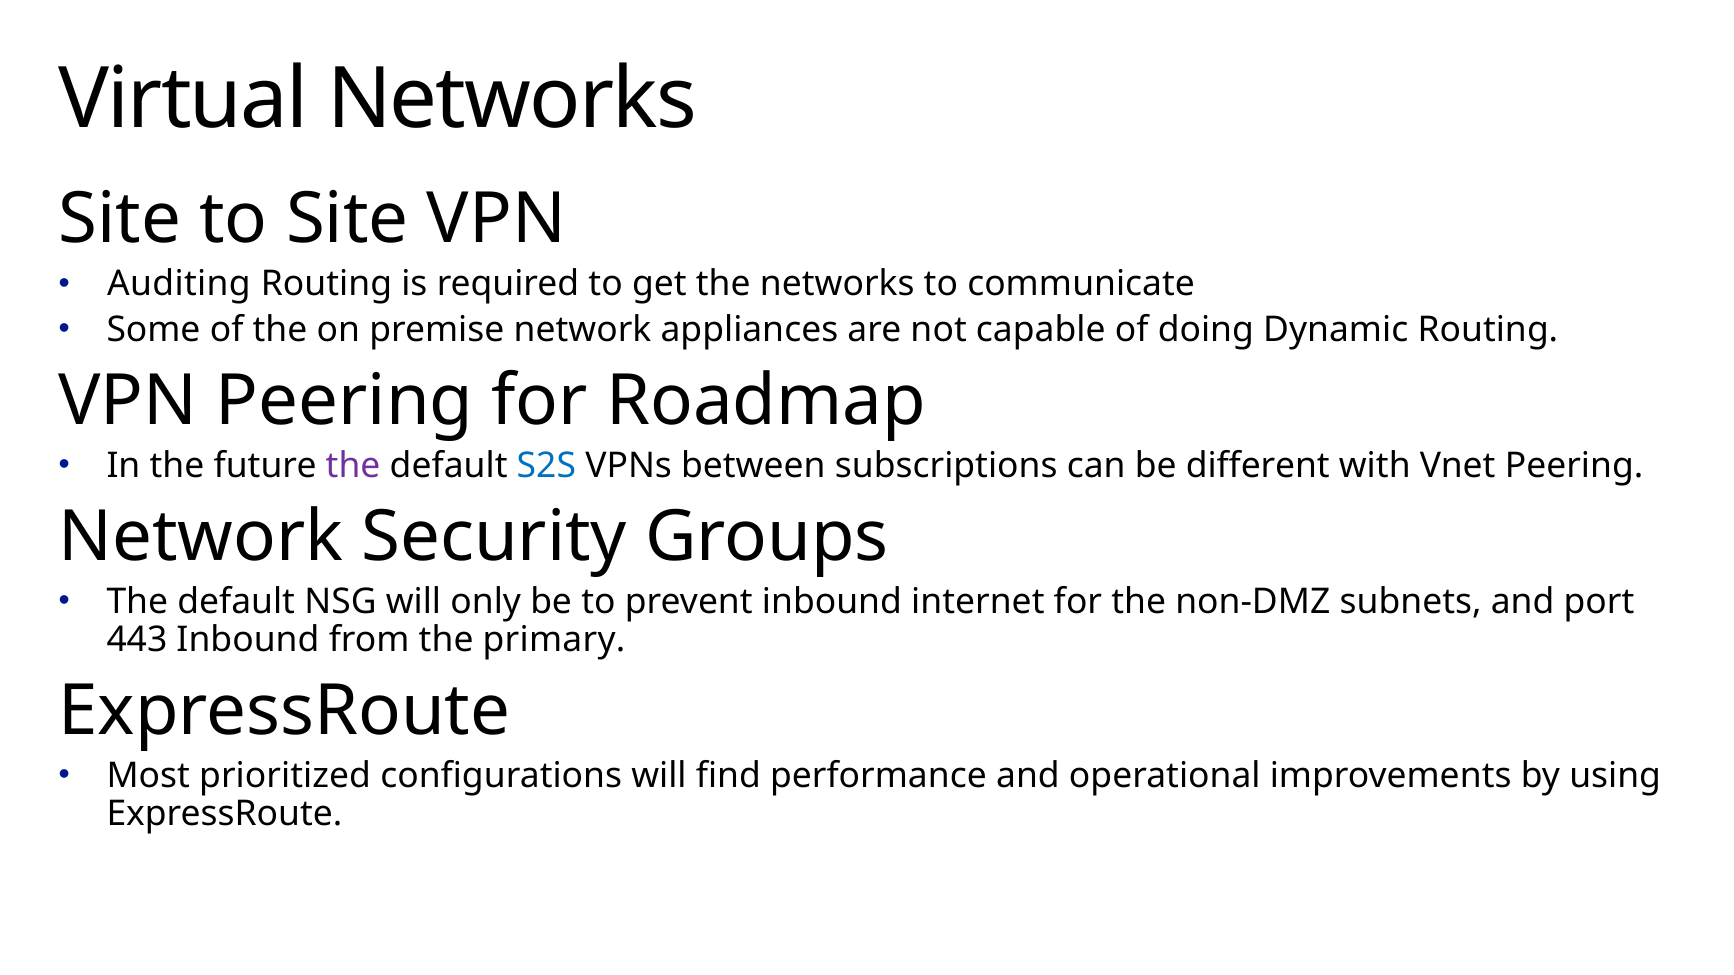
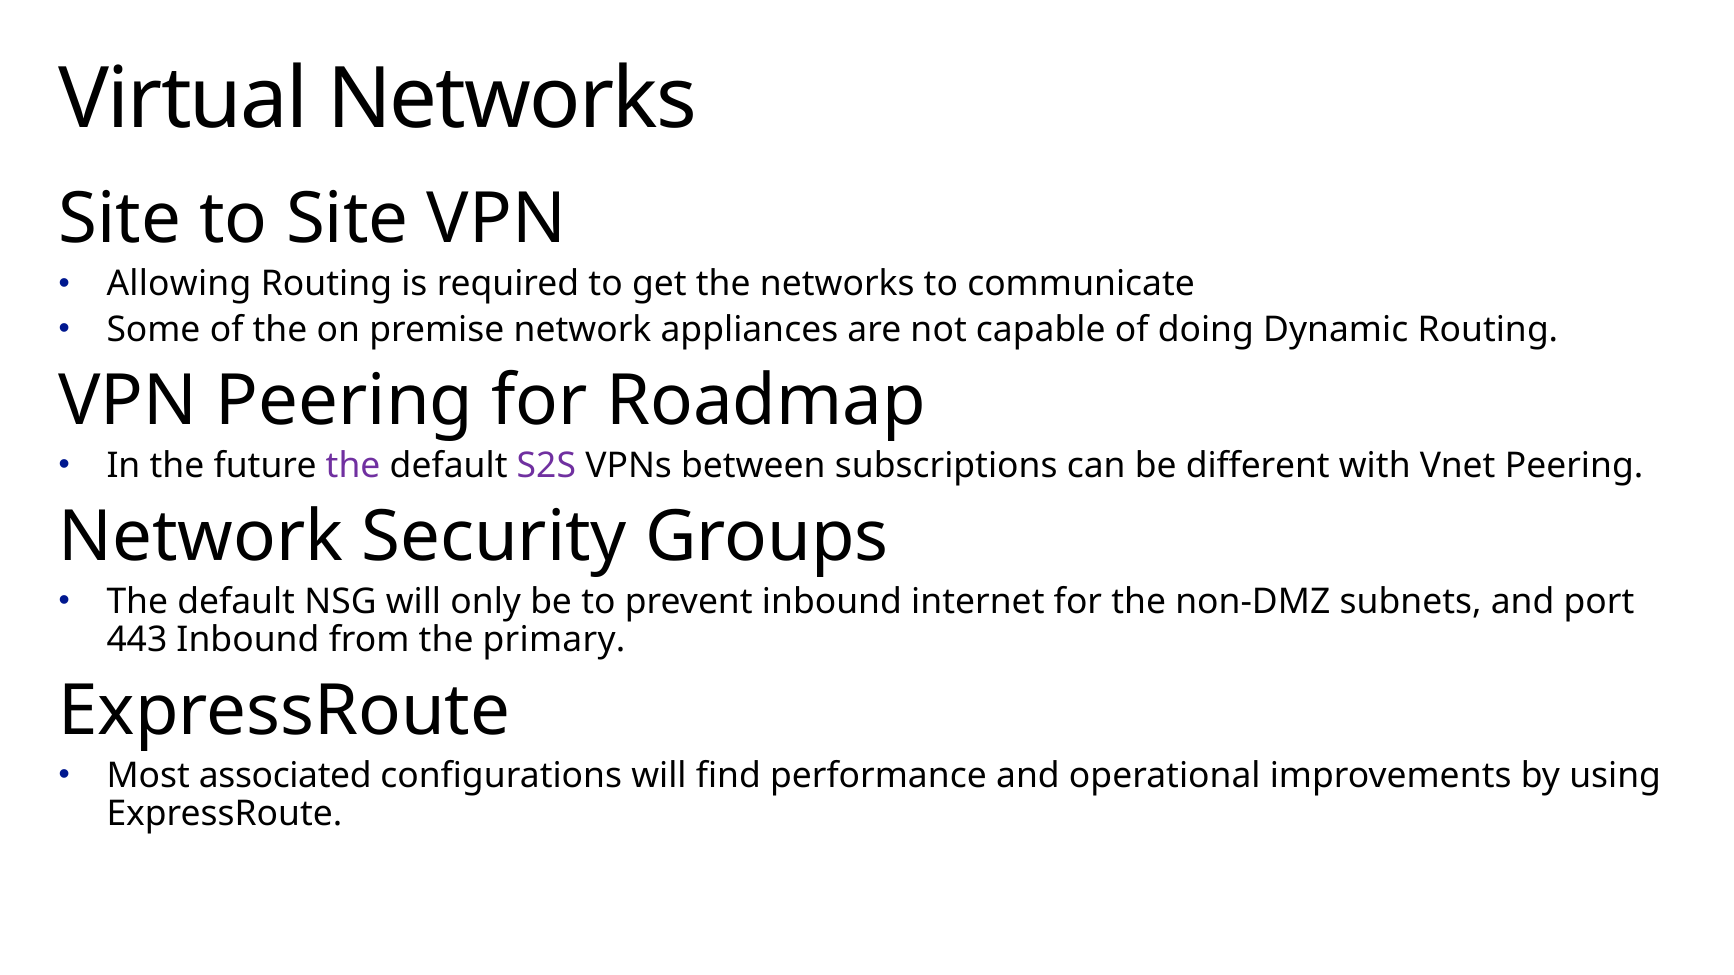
Auditing: Auditing -> Allowing (179, 284)
S2S colour: blue -> purple (546, 466)
prioritized: prioritized -> associated (285, 776)
